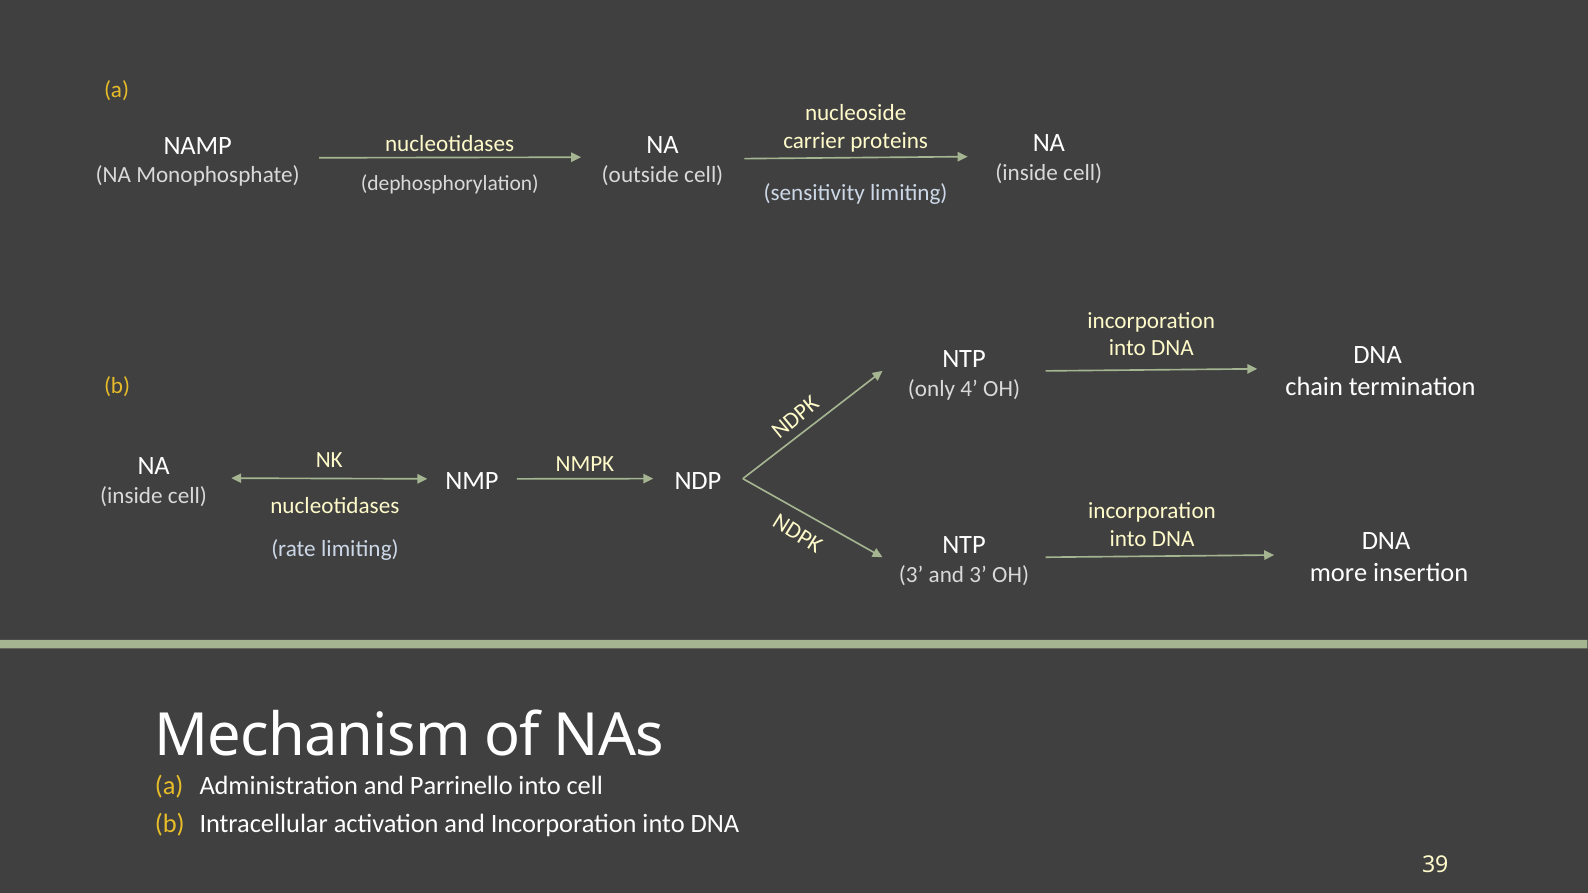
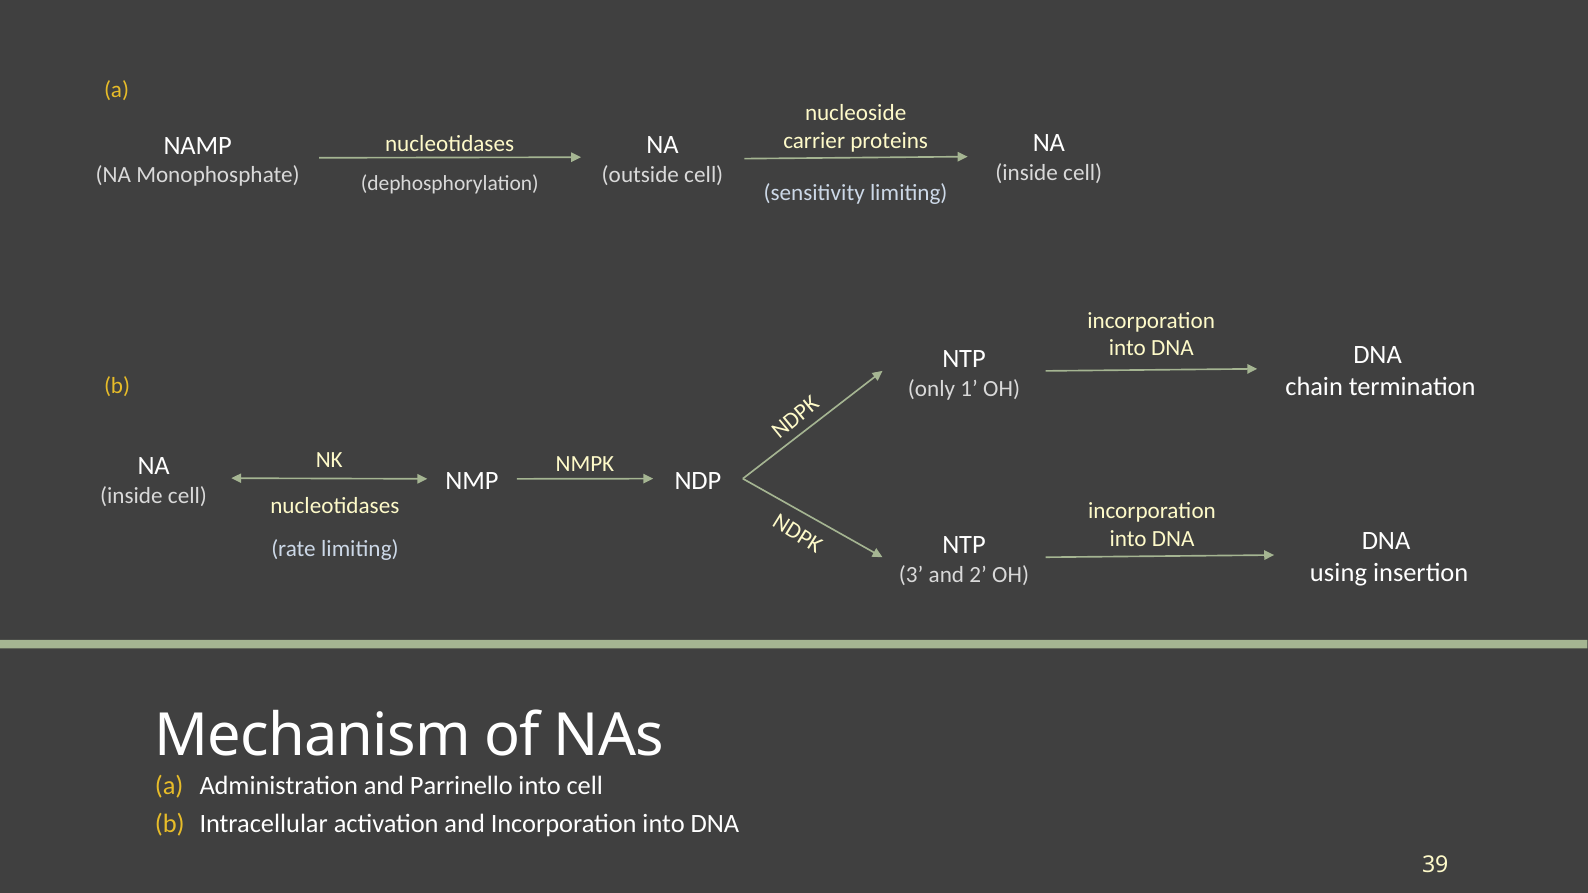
4: 4 -> 1 (969, 388)
more: more -> using (1338, 573)
and 3: 3 -> 2 (978, 575)
